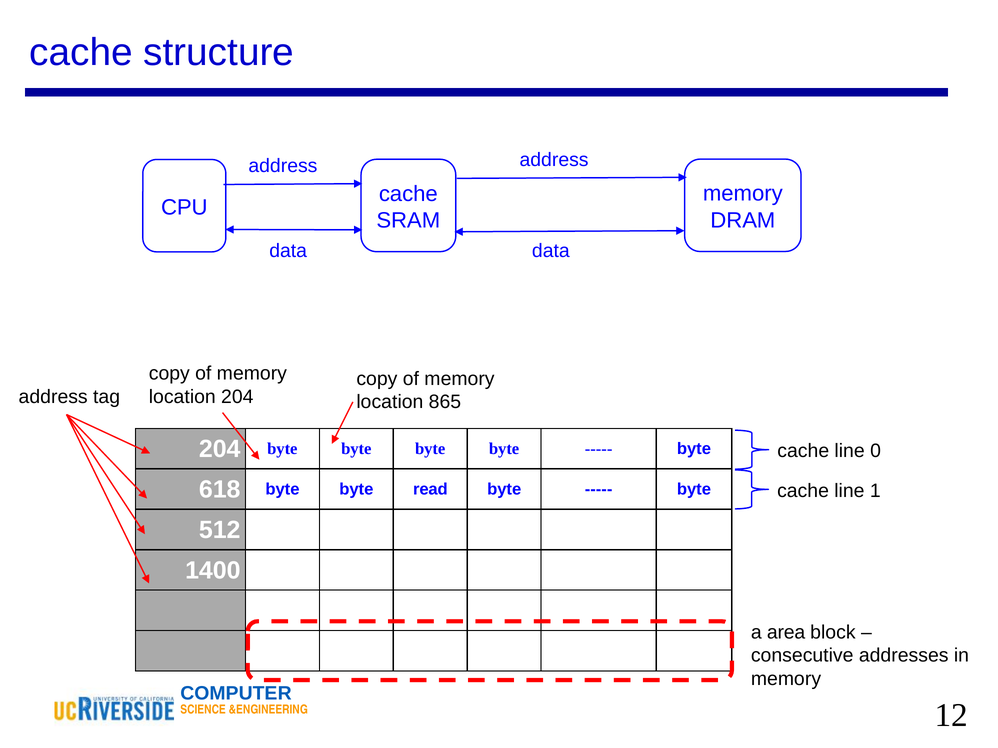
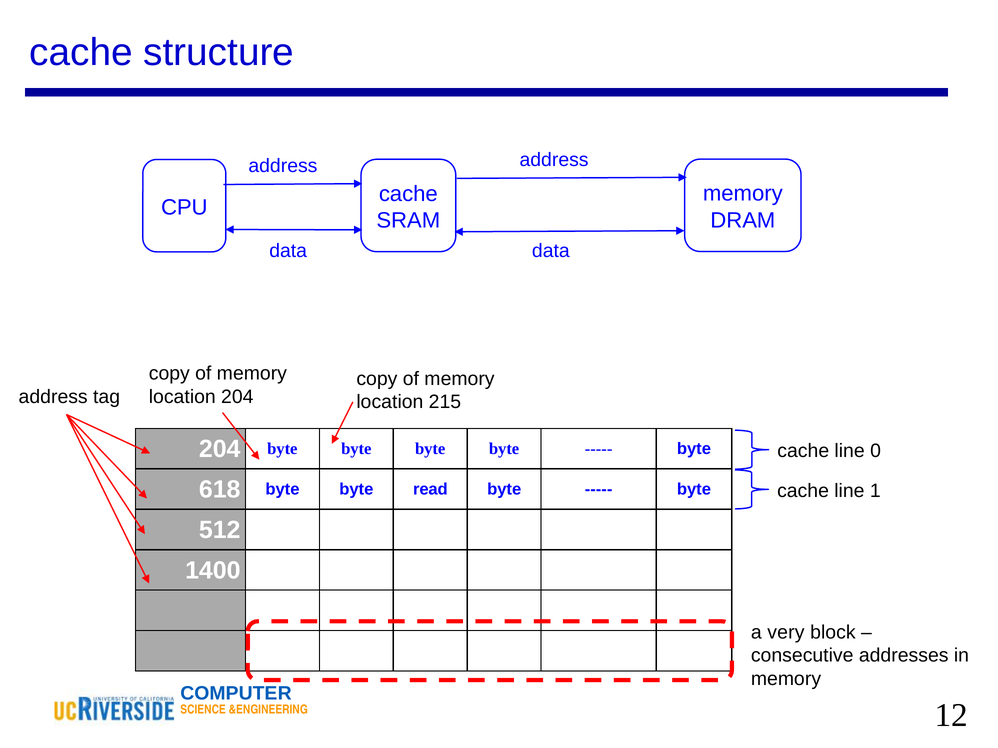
865: 865 -> 215 (445, 402)
area: area -> very (786, 633)
